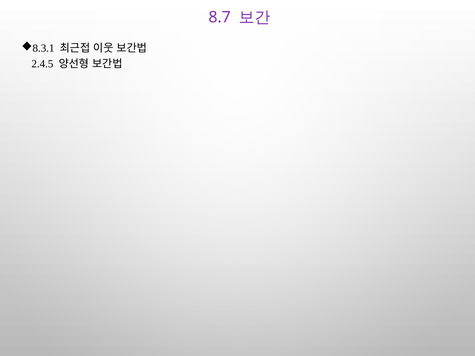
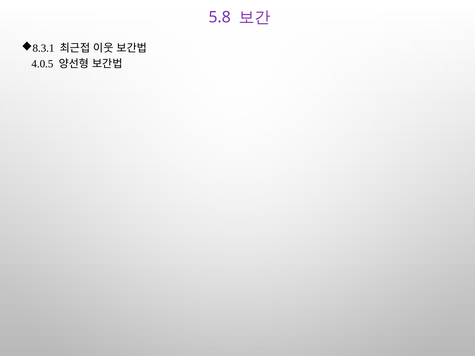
8.7: 8.7 -> 5.8 (220, 17)
2.4.5: 2.4.5 -> 4.0.5 (42, 64)
